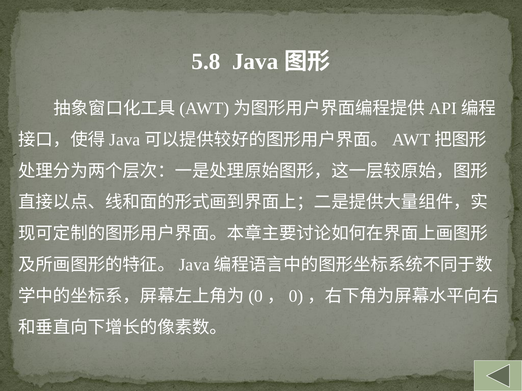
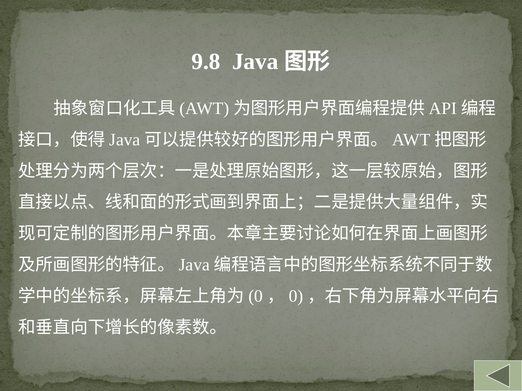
5.8: 5.8 -> 9.8 (206, 62)
